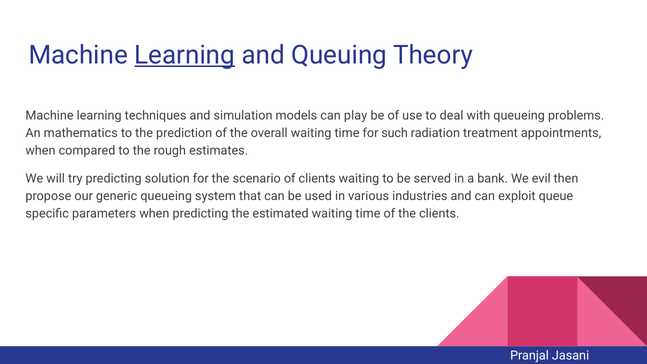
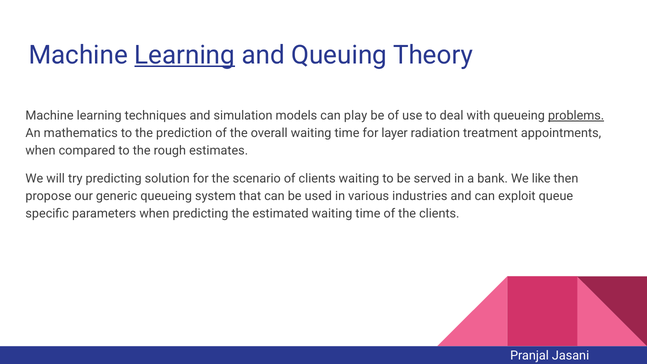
problems underline: none -> present (576, 116)
such: such -> layer (395, 133)
evil: evil -> like (541, 179)
